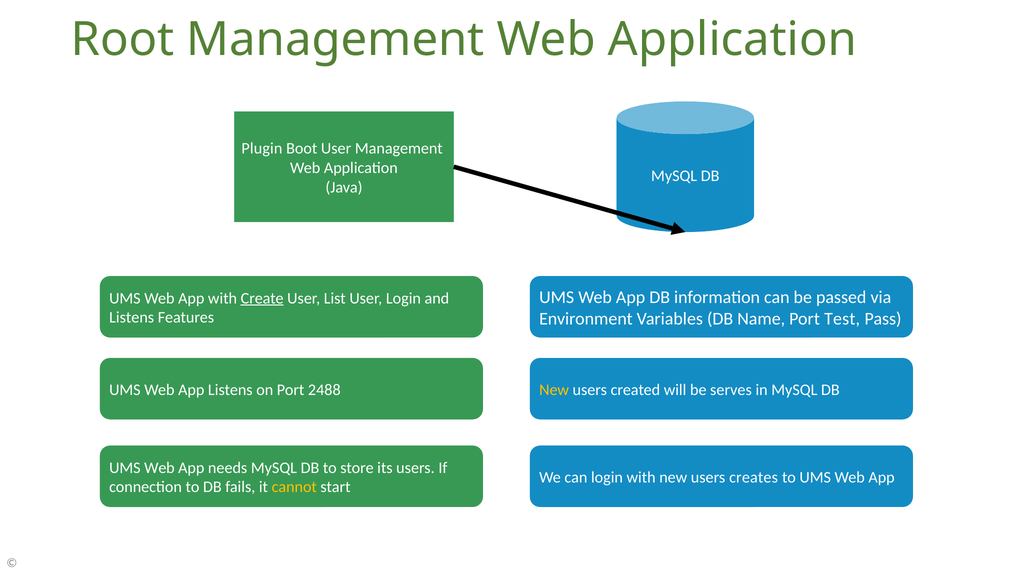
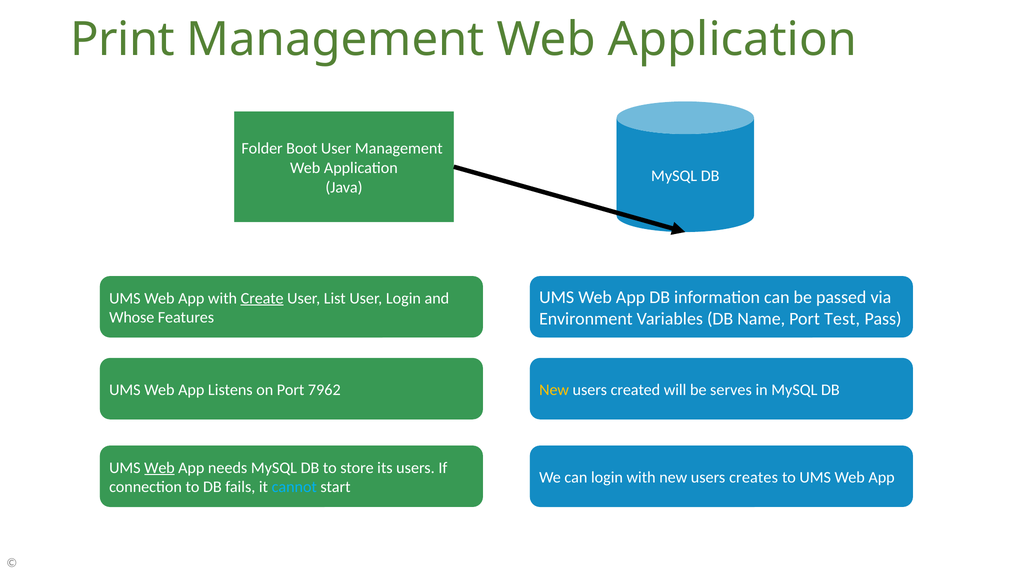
Root: Root -> Print (123, 40)
Plugin: Plugin -> Folder (262, 148)
Listens: Listens -> Whose (132, 317)
2488: 2488 -> 7962 (324, 389)
Web underline: none -> present (159, 467)
cannot colour: yellow -> light blue (294, 487)
